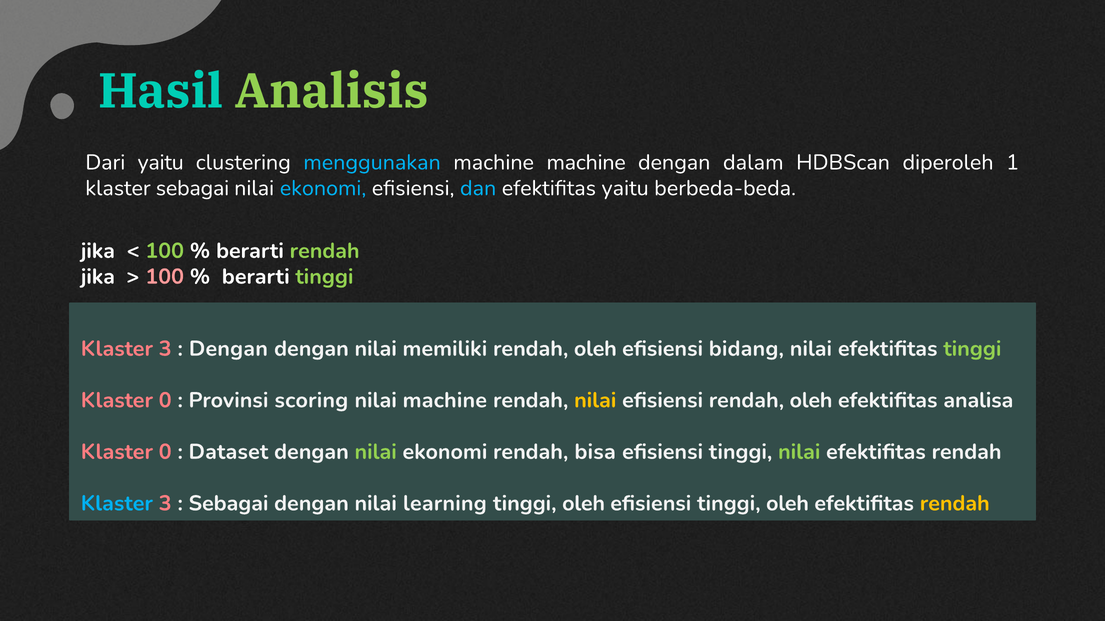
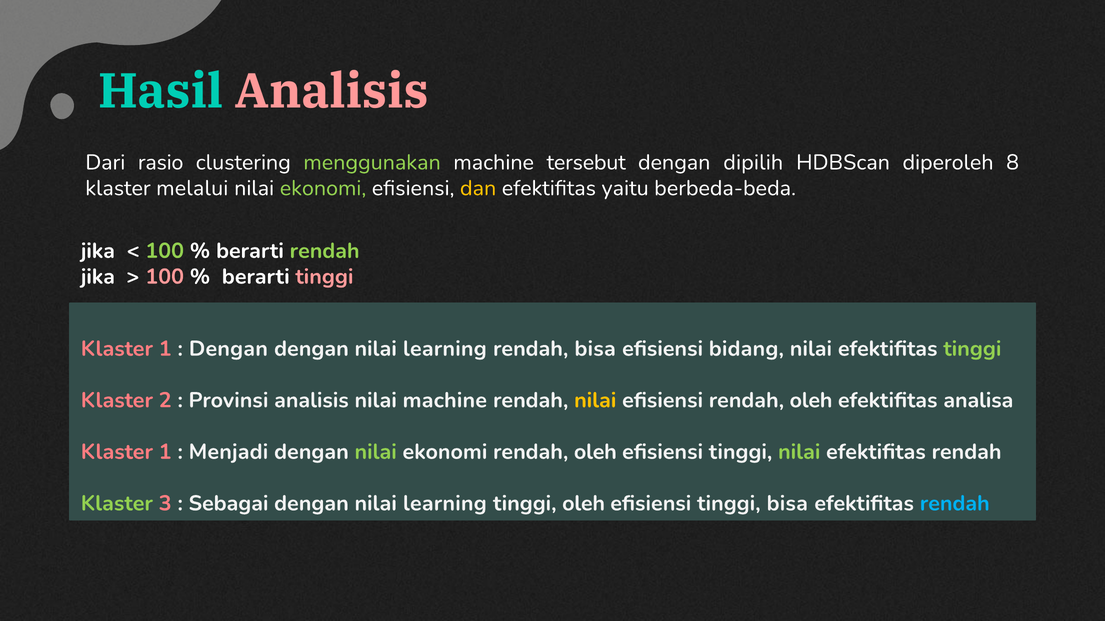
Analisis colour: light green -> pink (332, 92)
Dari yaitu: yaitu -> rasio (161, 162)
menggunakan colour: light blue -> light green (372, 162)
machine machine: machine -> tersebut (586, 162)
dalam: dalam -> dipilih (753, 162)
1: 1 -> 8 (1013, 162)
klaster sebagai: sebagai -> melalui (192, 188)
ekonomi colour: light blue -> light green (323, 188)
dan colour: light blue -> yellow (478, 188)
tinggi colour: light green -> pink (324, 277)
3: 3 -> 1 (165, 349)
memiliki: memiliki -> learning (445, 349)
oleh: oleh -> bisa (595, 349)
0: 0 -> 2 (165, 401)
Provinsi scoring: scoring -> analisis (311, 401)
0: 0 -> 1 (165, 452)
Dataset: Dataset -> Menjadi (228, 452)
ekonomi rendah bisa: bisa -> oleh (595, 452)
Klaster colour: light blue -> light green (117, 504)
efisiensi tinggi oleh: oleh -> bisa (787, 504)
rendah colour: yellow -> light blue (955, 504)
